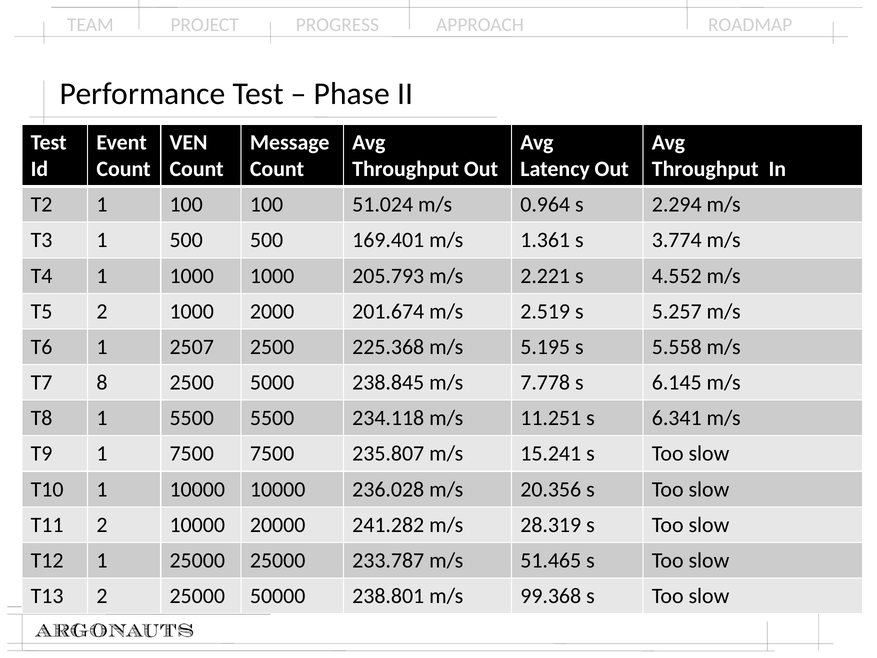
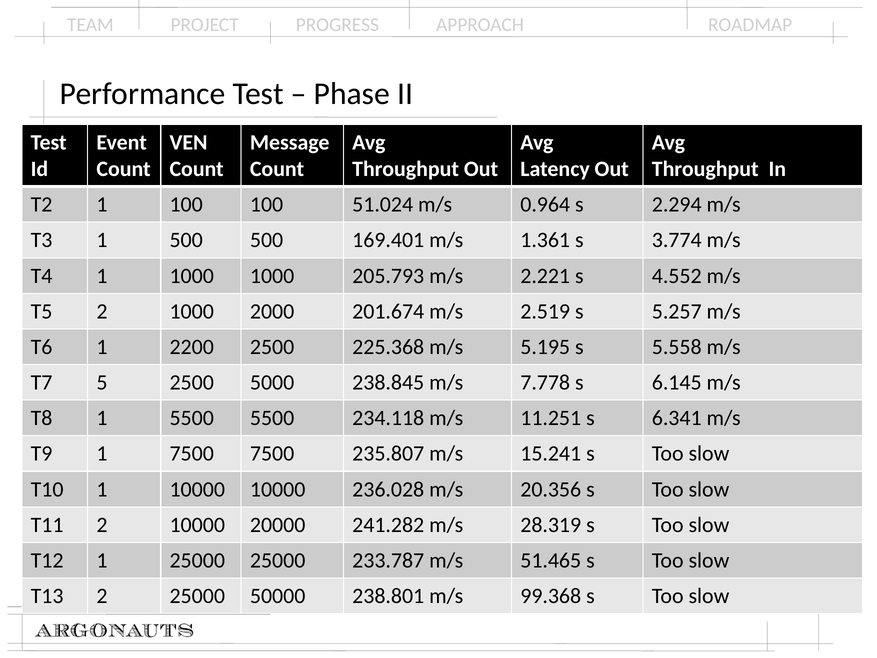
2507: 2507 -> 2200 (192, 347)
8: 8 -> 5 (102, 382)
